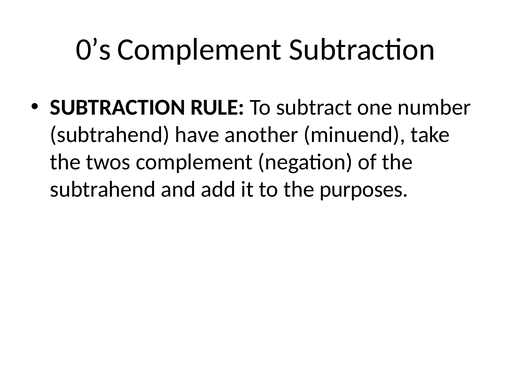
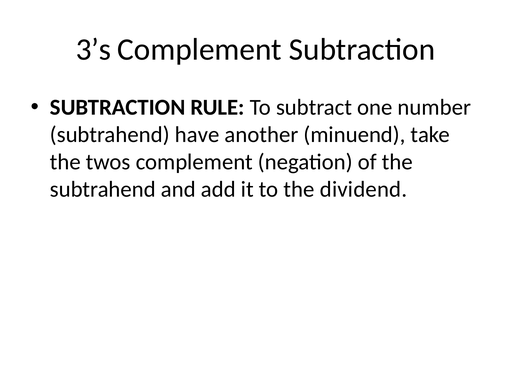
0’s: 0’s -> 3’s (93, 50)
purposes: purposes -> dividend (364, 189)
